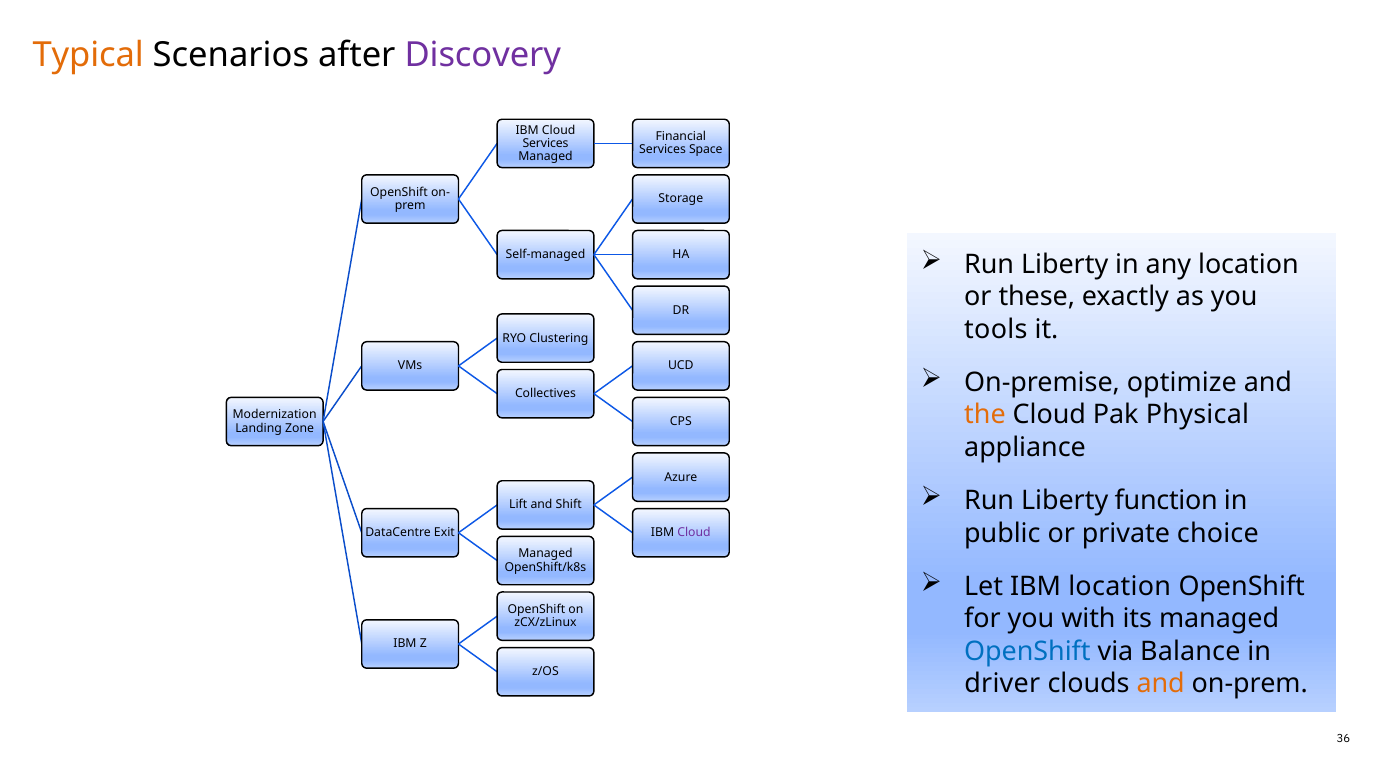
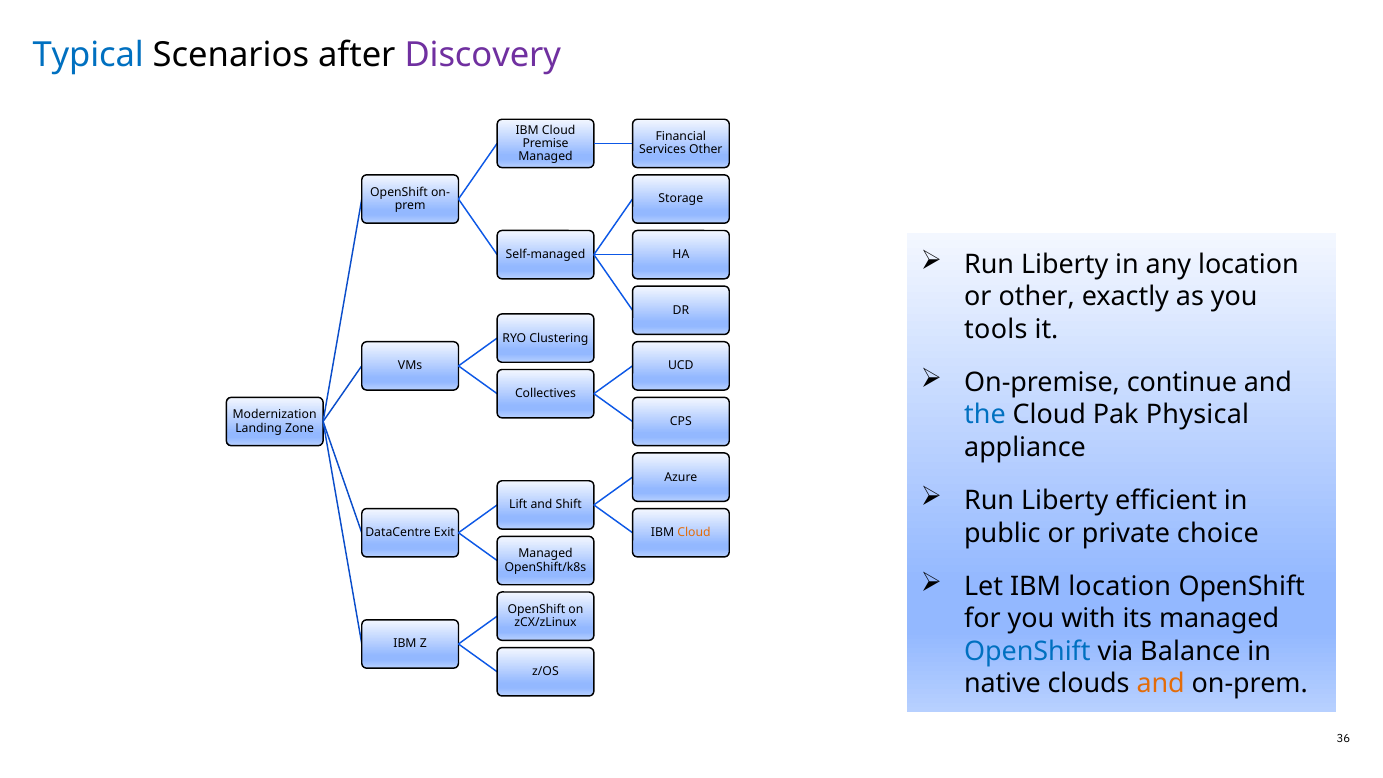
Typical colour: orange -> blue (88, 55)
Services: Services -> Premise (546, 143)
Space: Space -> Other (706, 150)
or these: these -> other (1037, 297)
optimize: optimize -> continue (1182, 383)
the colour: orange -> blue (985, 415)
function: function -> efficient (1166, 501)
Cloud colour: purple -> orange (694, 533)
driver: driver -> native (1002, 683)
